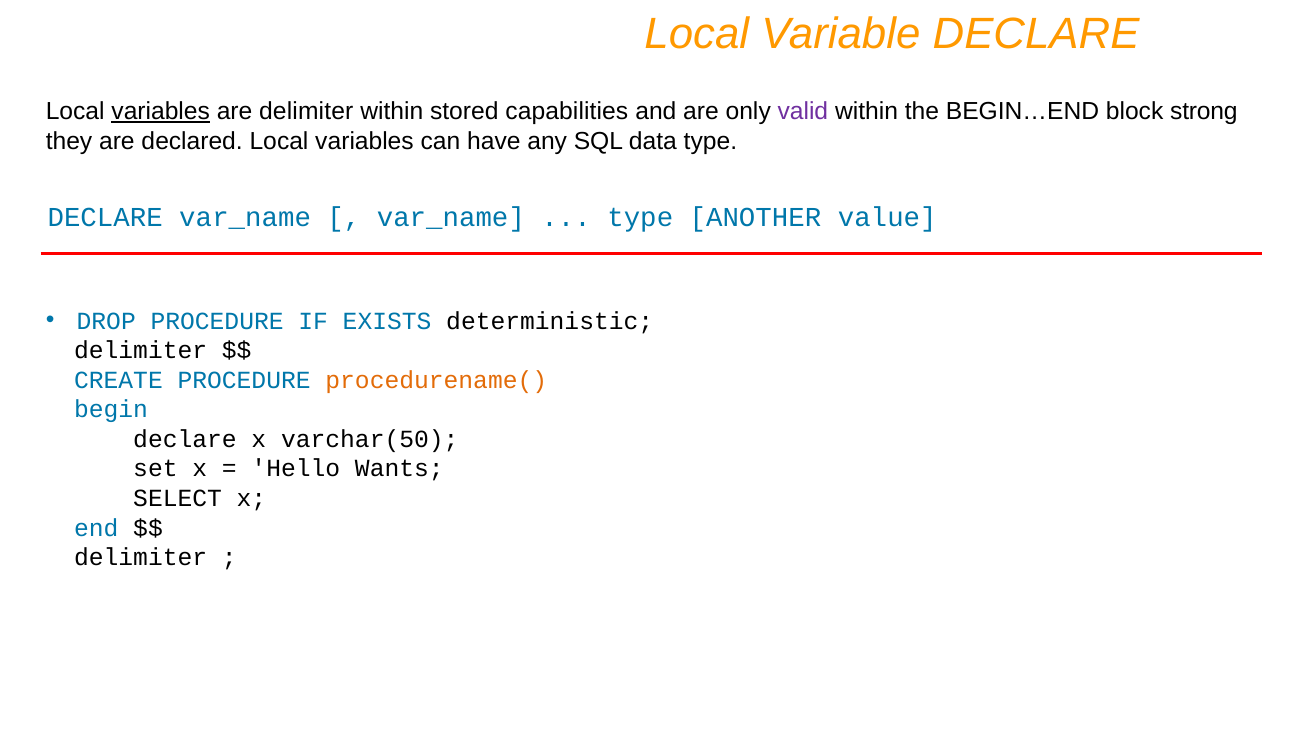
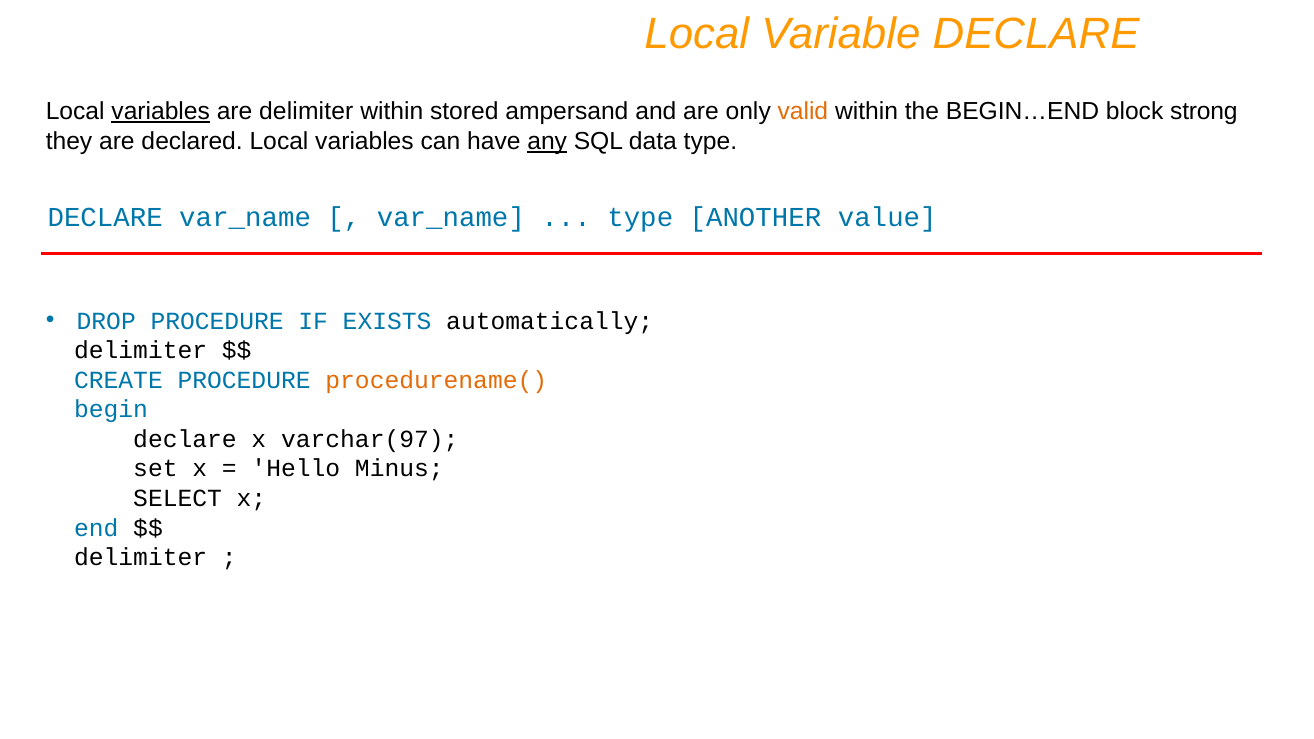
capabilities: capabilities -> ampersand (567, 112)
valid colour: purple -> orange (803, 112)
any underline: none -> present (547, 141)
deterministic: deterministic -> automatically (550, 321)
varchar(50: varchar(50 -> varchar(97 (370, 439)
Wants: Wants -> Minus (399, 469)
